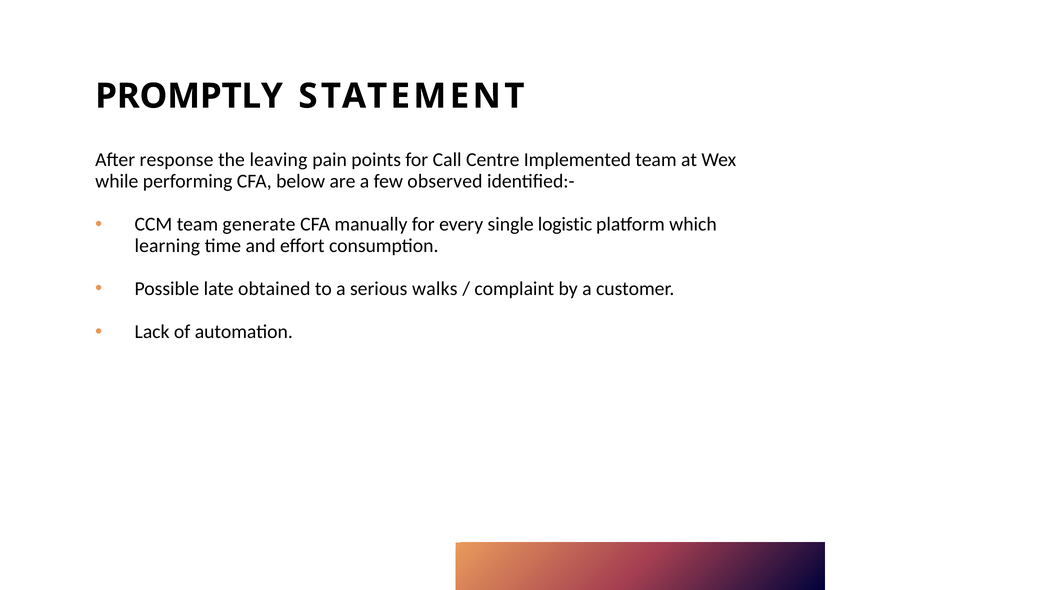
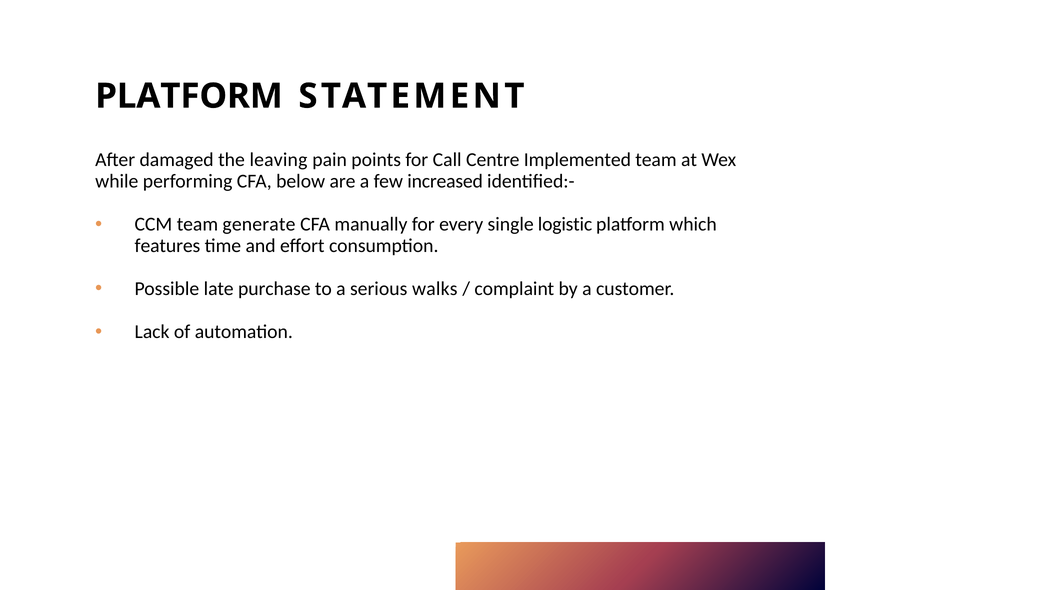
PROMPTLY: PROMPTLY -> PLATFORM (189, 96)
response: response -> damaged (177, 160)
observed: observed -> increased (445, 181)
learning: learning -> features (167, 246)
obtained: obtained -> purchase (274, 289)
